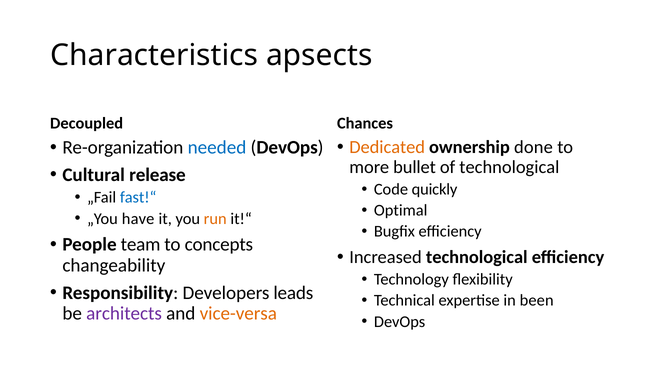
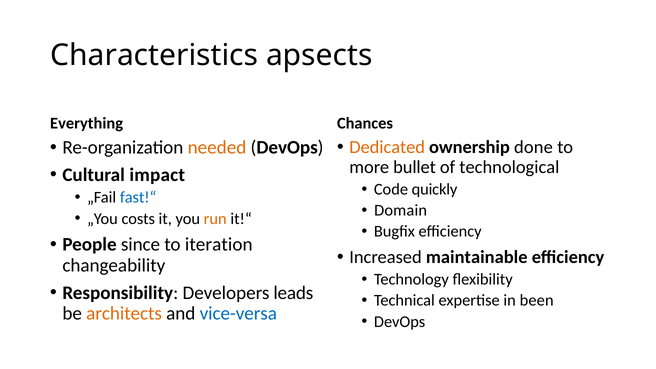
Decoupled: Decoupled -> Everything (87, 123)
needed colour: blue -> orange (217, 147)
release: release -> impact (157, 175)
Optimal: Optimal -> Domain (401, 210)
have: have -> costs (138, 219)
team: team -> since (141, 245)
concepts: concepts -> iteration (219, 245)
Increased technological: technological -> maintainable (477, 257)
architects colour: purple -> orange (124, 313)
vice-versa colour: orange -> blue (238, 313)
